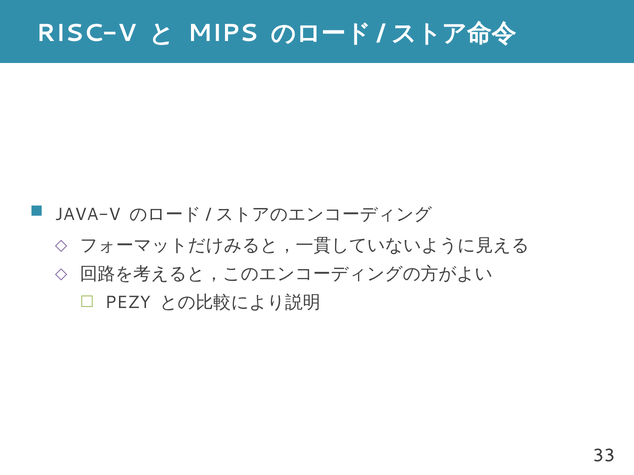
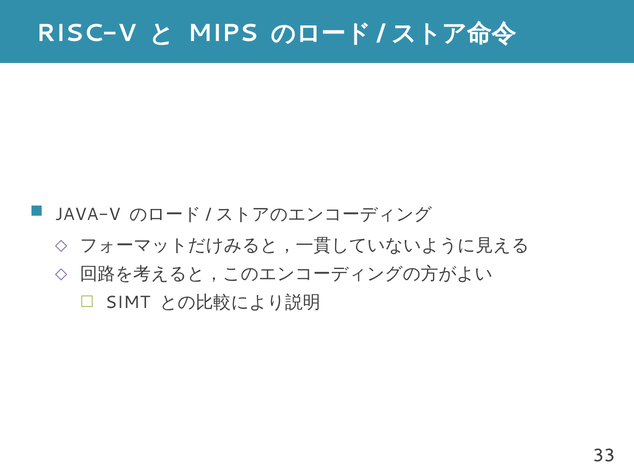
PEZY: PEZY -> SIMT (128, 303)
